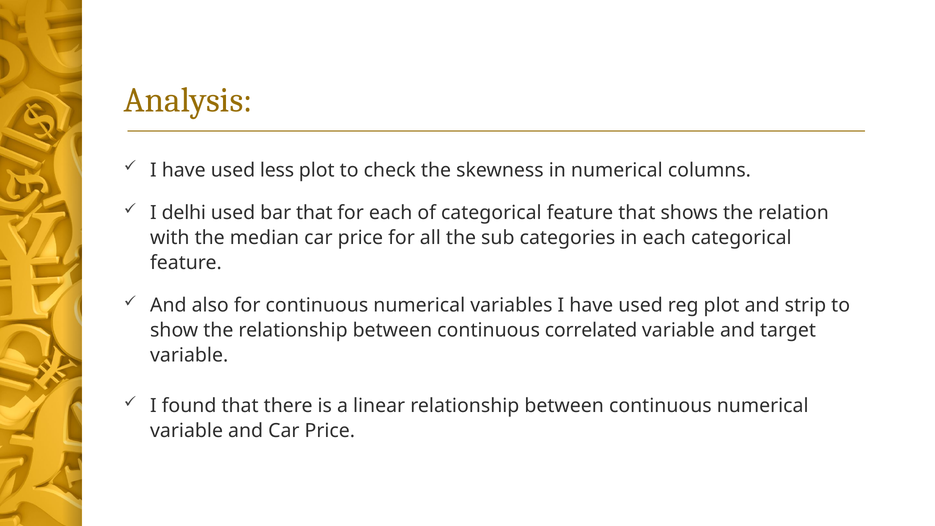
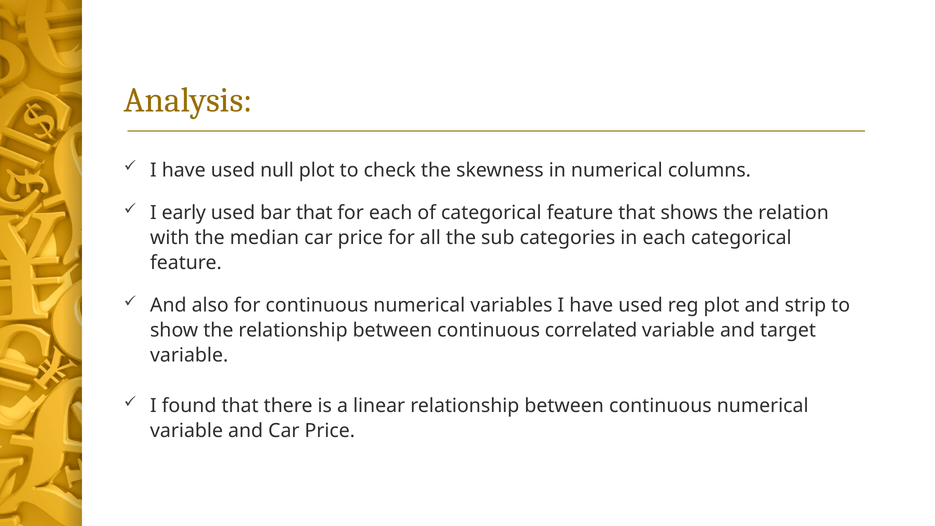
less: less -> null (277, 170)
delhi: delhi -> early (184, 213)
